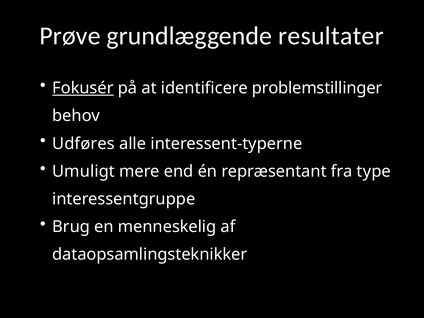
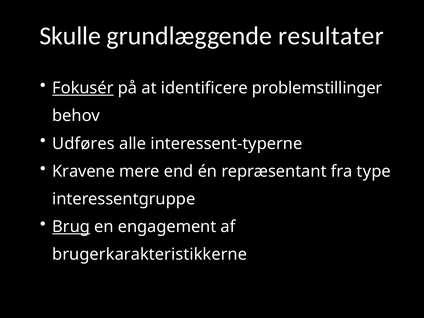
Prøve: Prøve -> Skulle (70, 36)
Umuligt: Umuligt -> Kravene (84, 171)
Brug underline: none -> present (71, 227)
menneskelig: menneskelig -> engagement (167, 227)
dataopsamlingsteknikker: dataopsamlingsteknikker -> brugerkarakteristikkerne (150, 254)
